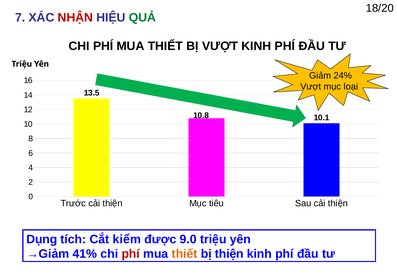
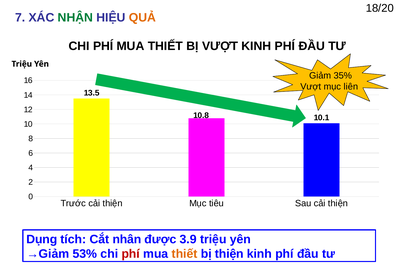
NHẬN colour: red -> green (75, 18)
QUẢ colour: green -> orange (142, 18)
24%: 24% -> 35% (343, 75)
loại: loại -> liên (351, 86)
kiểm: kiểm -> nhân (127, 239)
9.0: 9.0 -> 3.9 (188, 239)
41%: 41% -> 53% (85, 254)
